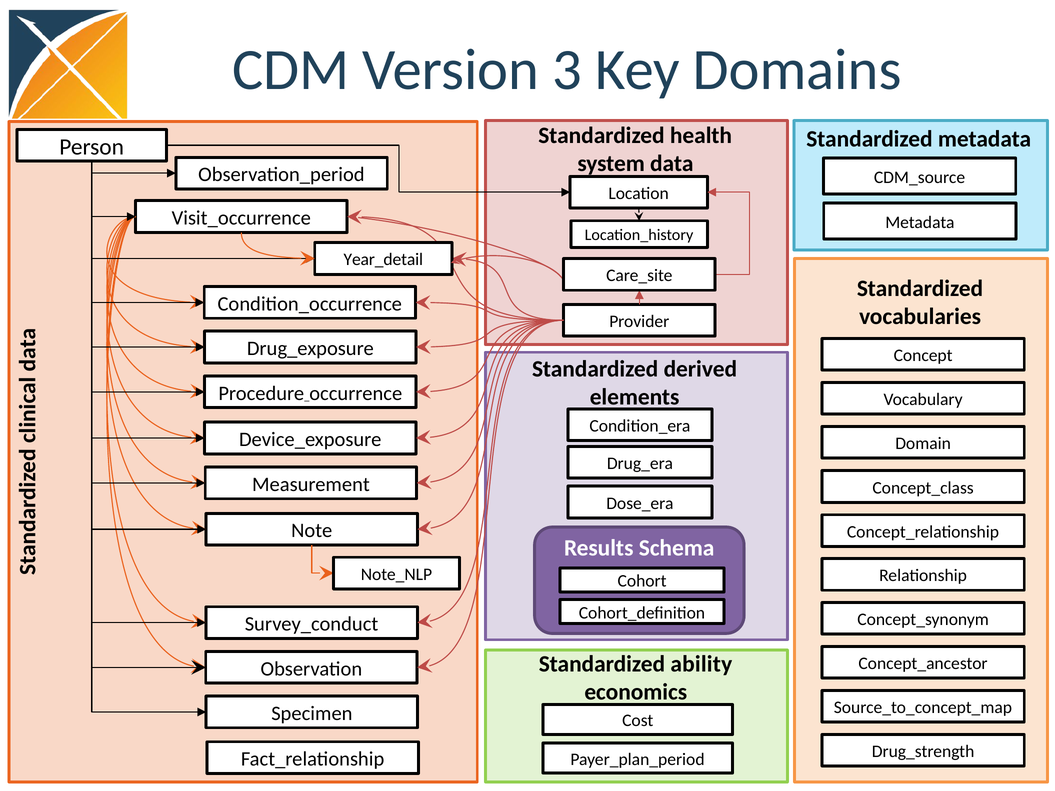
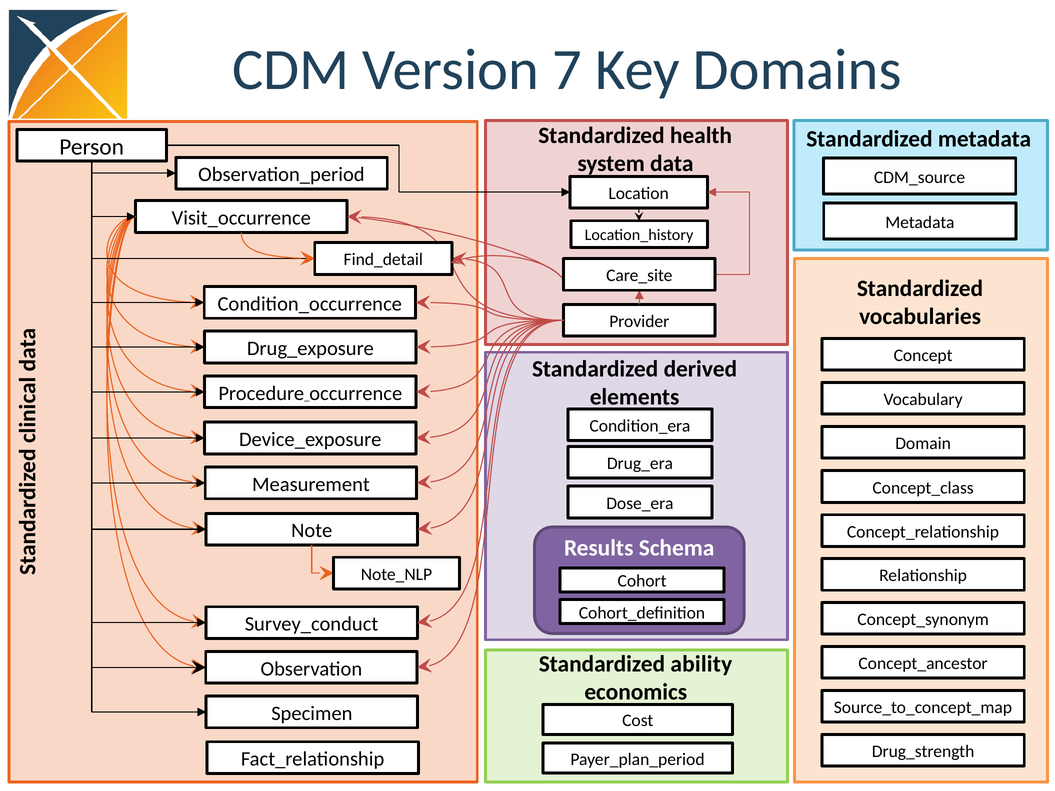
3: 3 -> 7 (567, 70)
Year_detail: Year_detail -> Find_detail (383, 260)
